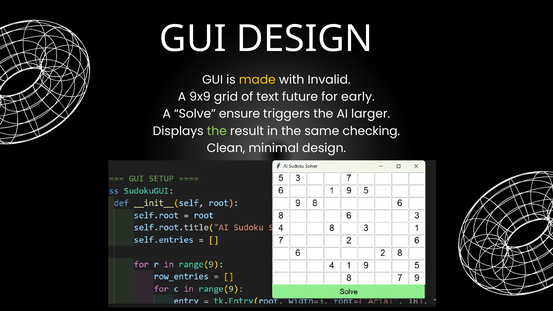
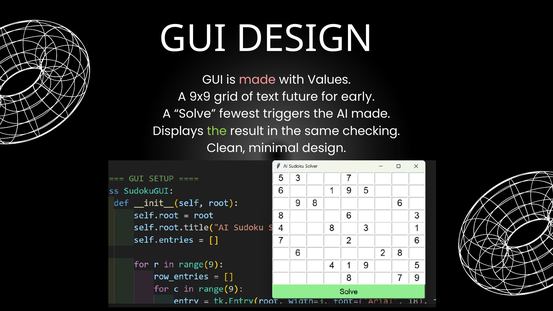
made colour: yellow -> pink (257, 80)
Invalid: Invalid -> Values (329, 80)
ensure: ensure -> fewest (239, 114)
AI larger: larger -> made (371, 114)
